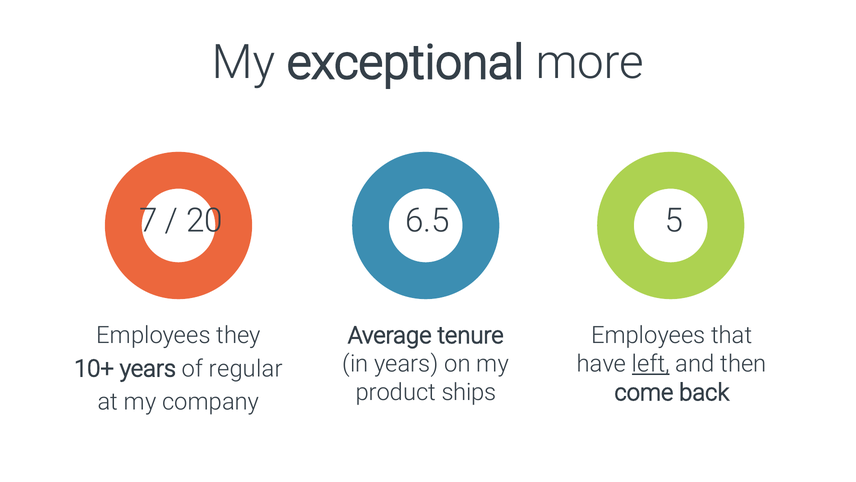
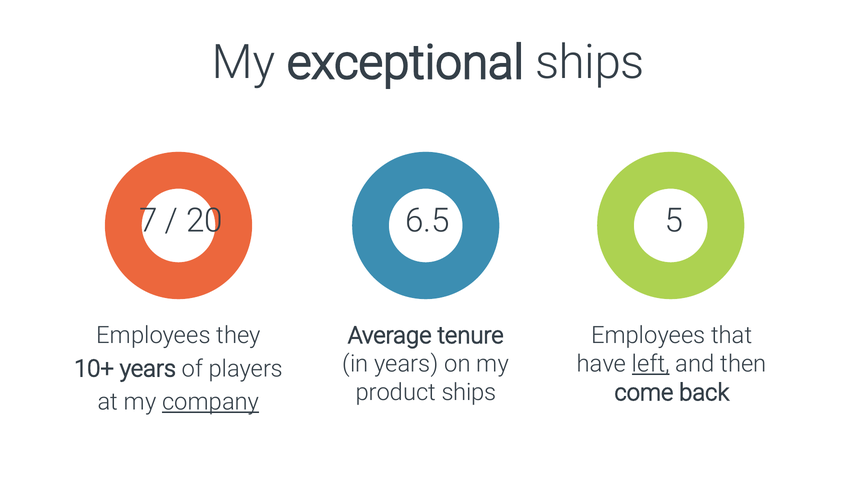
exceptional more: more -> ships (590, 63)
regular: regular -> players (246, 368)
company underline: none -> present (211, 402)
